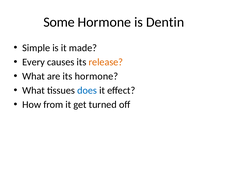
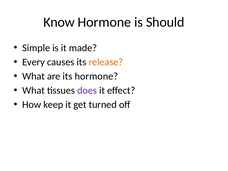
Some: Some -> Know (59, 22)
Dentin: Dentin -> Should (165, 22)
does colour: blue -> purple (87, 90)
from: from -> keep (53, 105)
